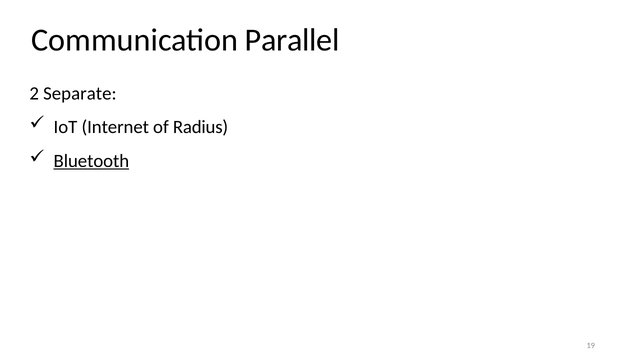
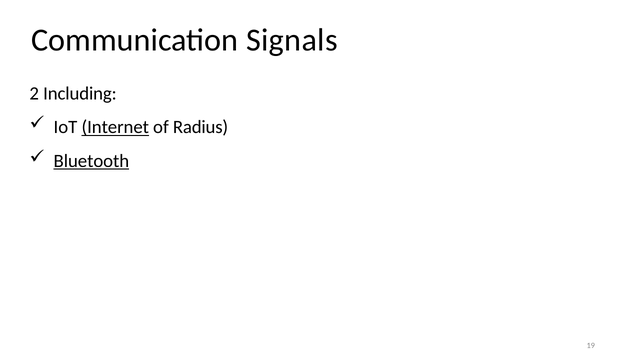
Parallel: Parallel -> Signals (292, 40)
Separate: Separate -> Including (80, 94)
Internet underline: none -> present (115, 127)
